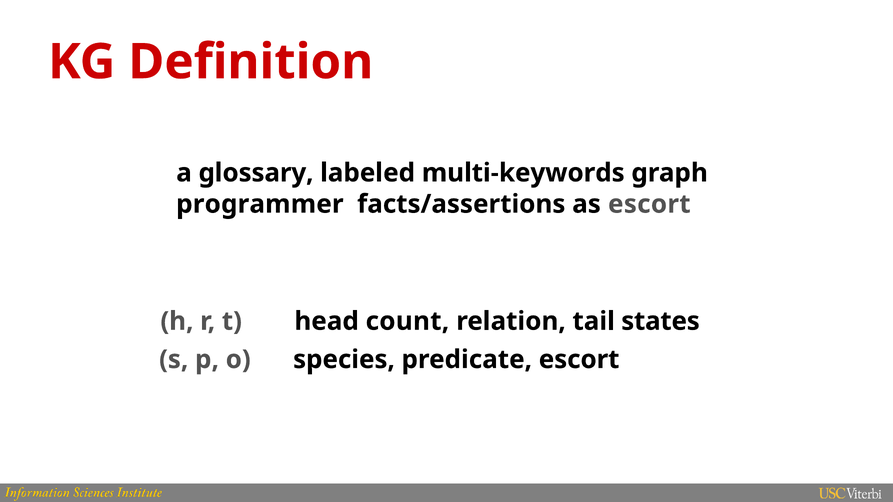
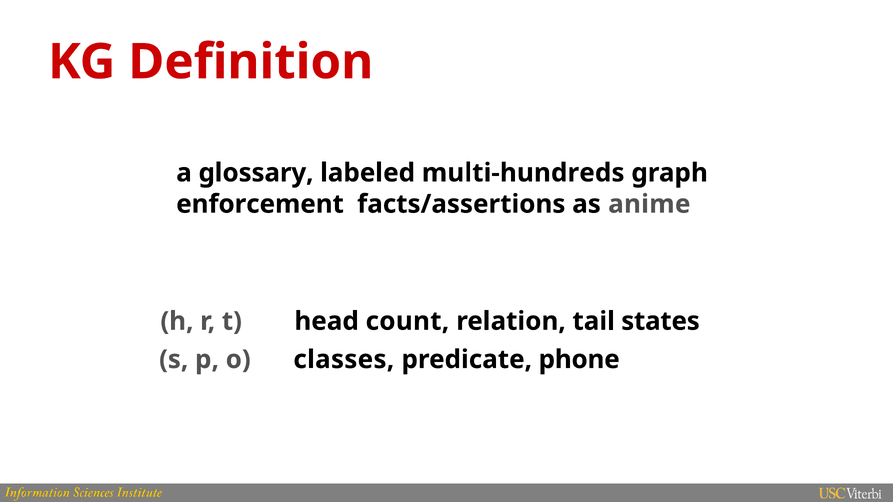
multi-keywords: multi-keywords -> multi-hundreds (523, 173)
programmer: programmer -> enforcement (260, 204)
as escort: escort -> anime (649, 204)
species: species -> classes (344, 360)
predicate escort: escort -> phone (579, 360)
